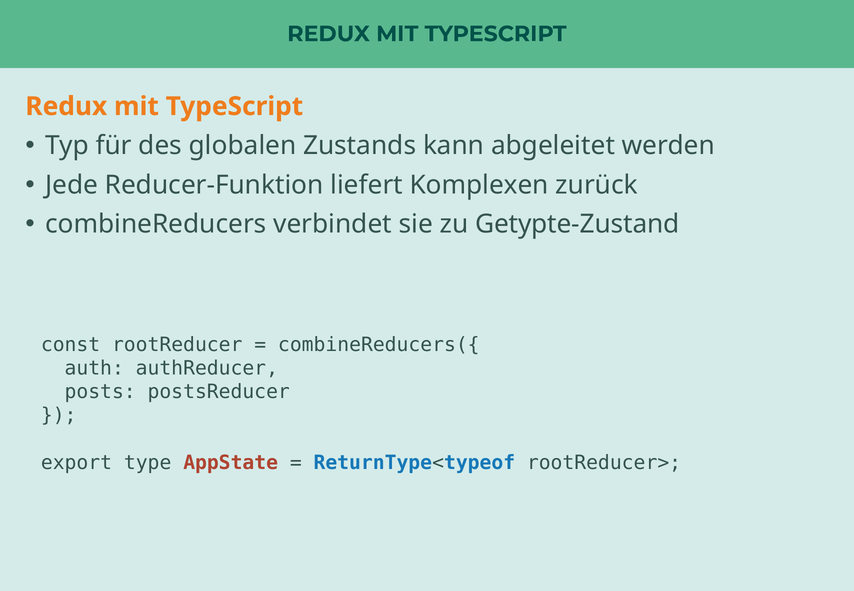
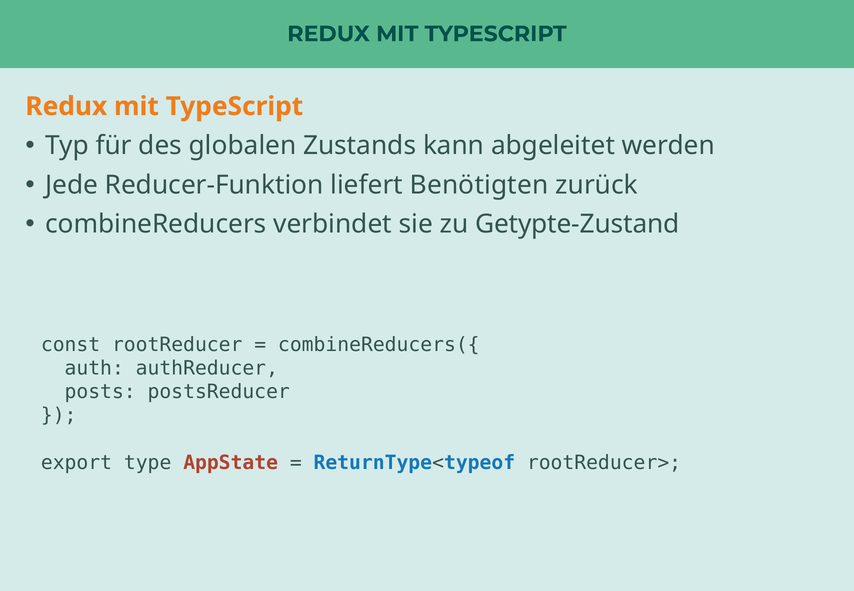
Komplexen: Komplexen -> Benötigten (479, 185)
